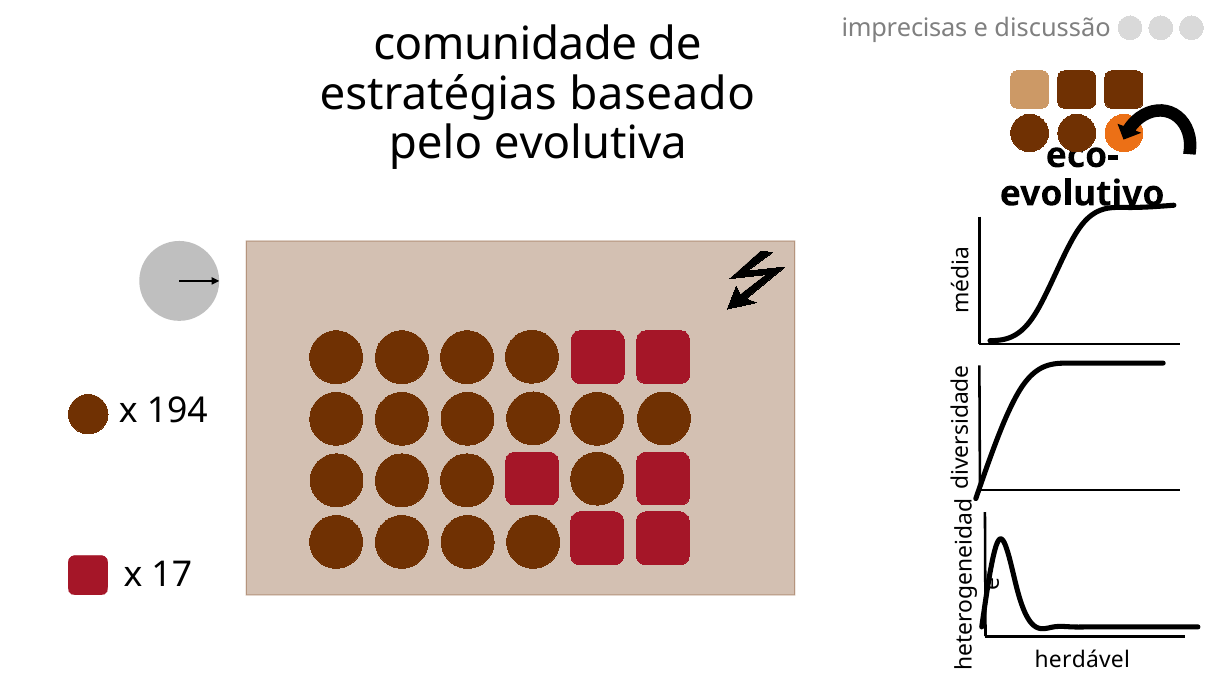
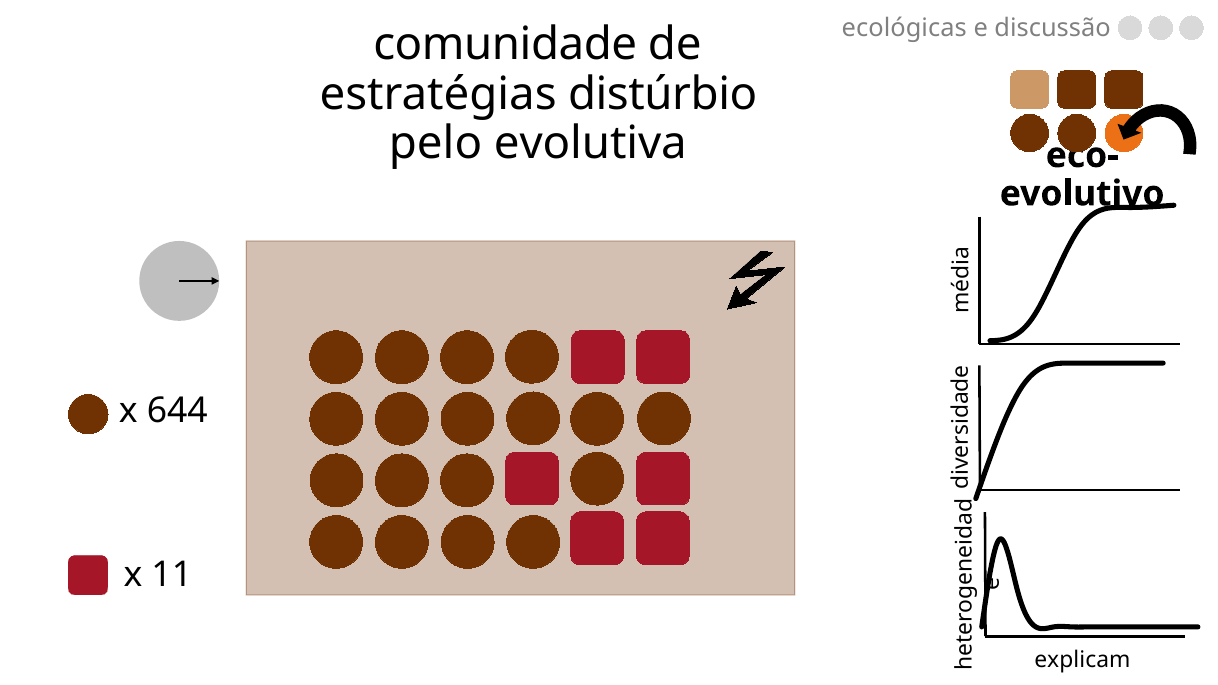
imprecisas: imprecisas -> ecológicas (904, 29)
baseado: baseado -> distúrbio (663, 94)
194: 194 -> 644 (177, 411)
17: 17 -> 11 (172, 575)
herdável: herdável -> explicam (1082, 660)
